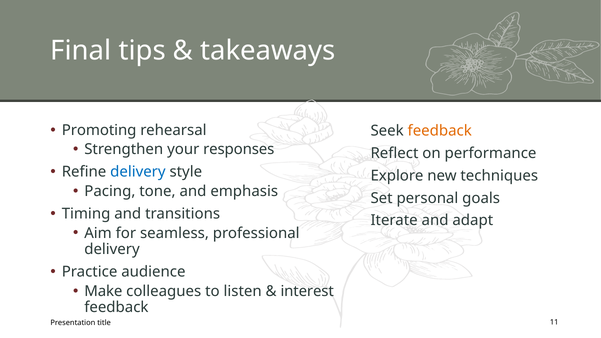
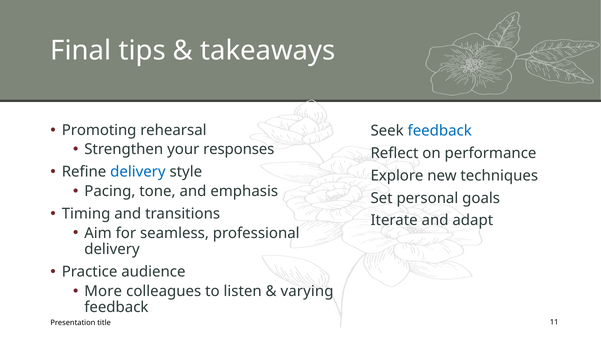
feedback colour: orange -> blue (440, 131)
Make: Make -> More (103, 291)
interest: interest -> varying (307, 291)
